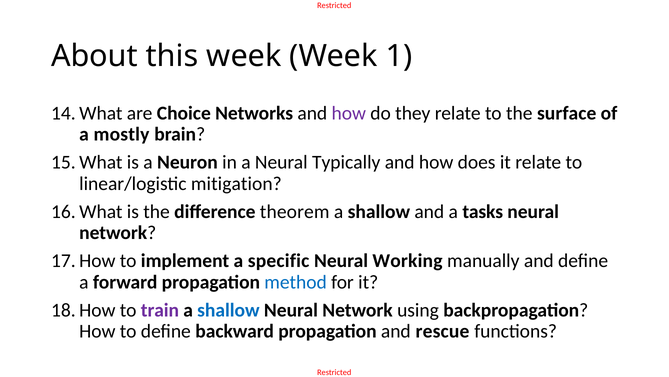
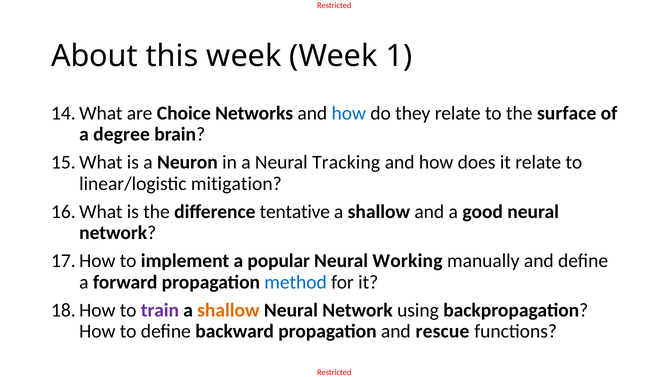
how colour: purple -> blue (349, 113)
mostly: mostly -> degree (122, 134)
Typically: Typically -> Tracking (346, 162)
theorem: theorem -> tentative (295, 211)
tasks: tasks -> good (483, 211)
specific: specific -> popular (279, 260)
shallow colour: blue -> orange (228, 310)
